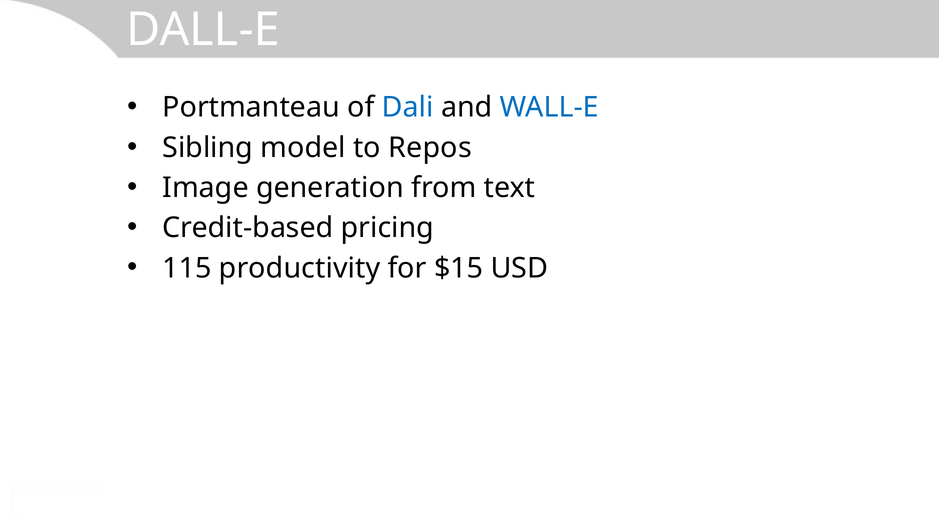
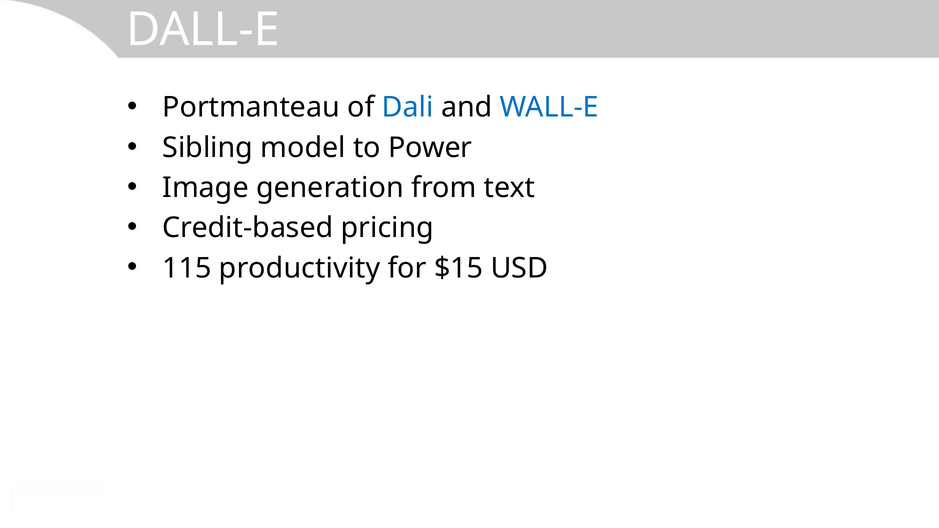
Repos: Repos -> Power (430, 148)
